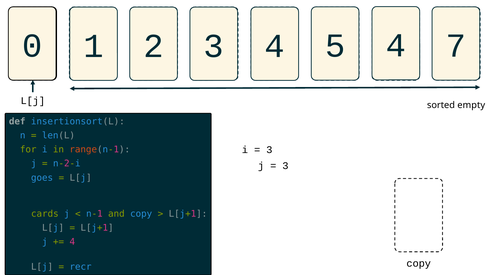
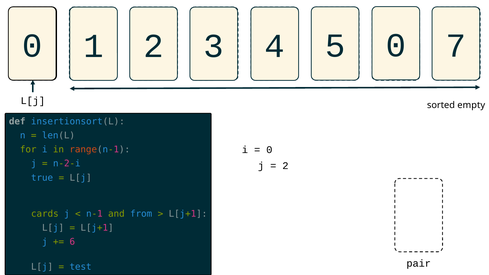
4: 4 -> 0 (396, 46)
3: 3 -> 0 (269, 150)
3: 3 -> 2 (285, 166)
goes: goes -> true (42, 178)
and copy: copy -> from (141, 214)
4: 4 -> 6 (72, 242)
copy: copy -> pair (419, 263)
recr: recr -> test (81, 267)
